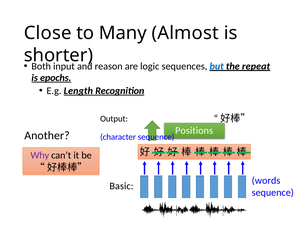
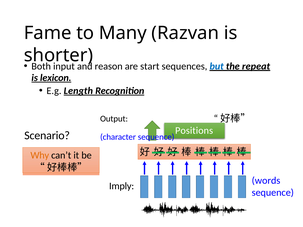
Close: Close -> Fame (48, 33)
Almost: Almost -> Razvan (185, 33)
logic: logic -> start (150, 66)
epochs: epochs -> lexicon (56, 78)
Another: Another -> Scenario (47, 136)
Why colour: purple -> orange (40, 155)
Basic: Basic -> Imply (122, 186)
